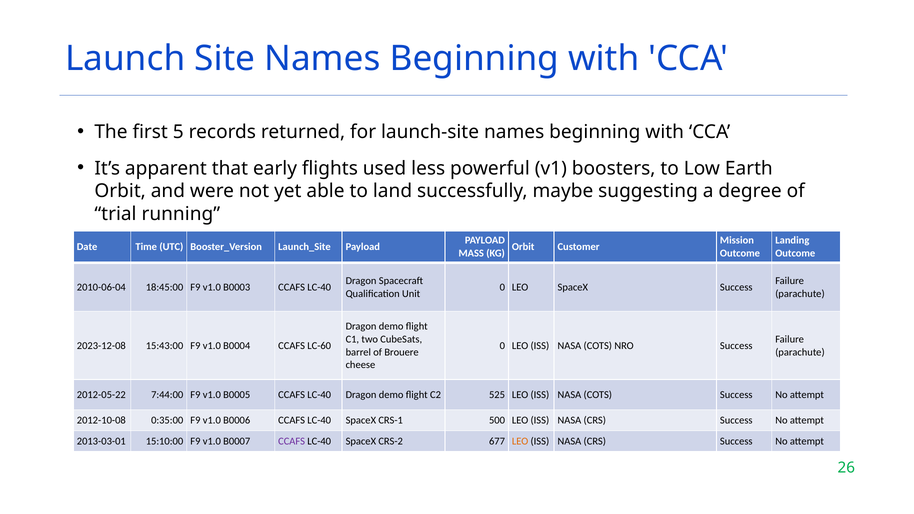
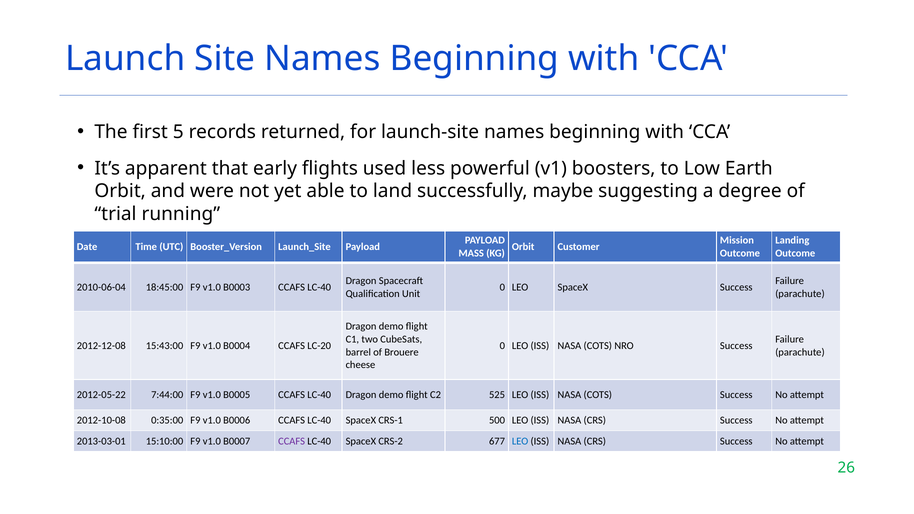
2023-12-08: 2023-12-08 -> 2012-12-08 (101, 346)
LC-60: LC-60 -> LC-20 (319, 346)
LEO colour: orange -> blue (520, 441)
